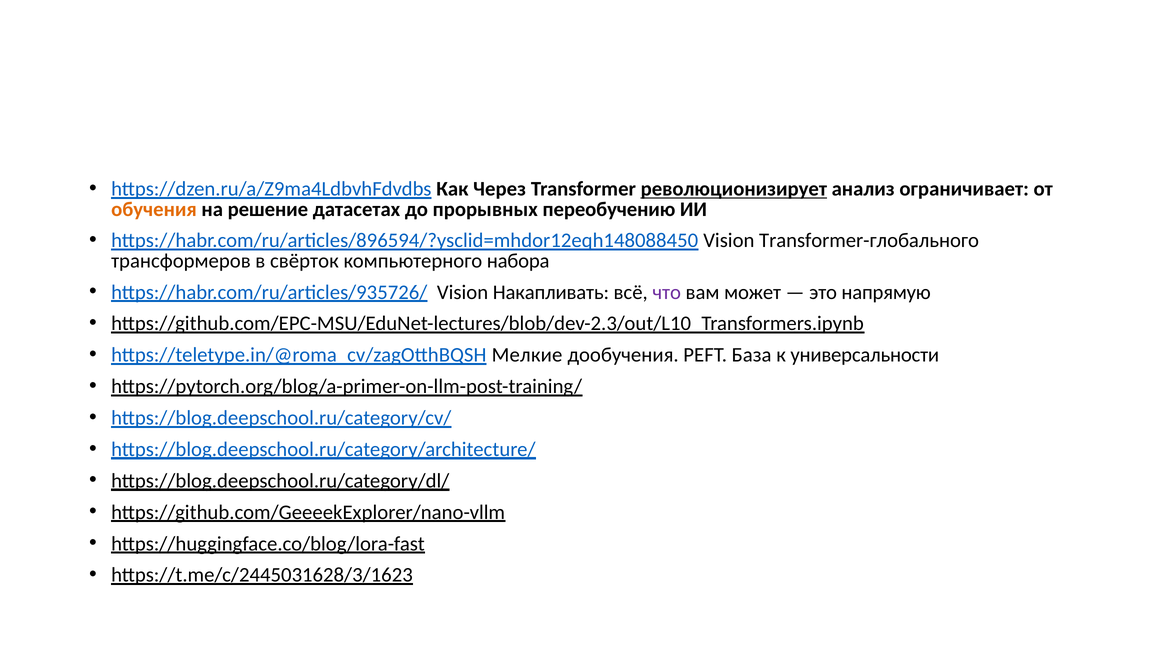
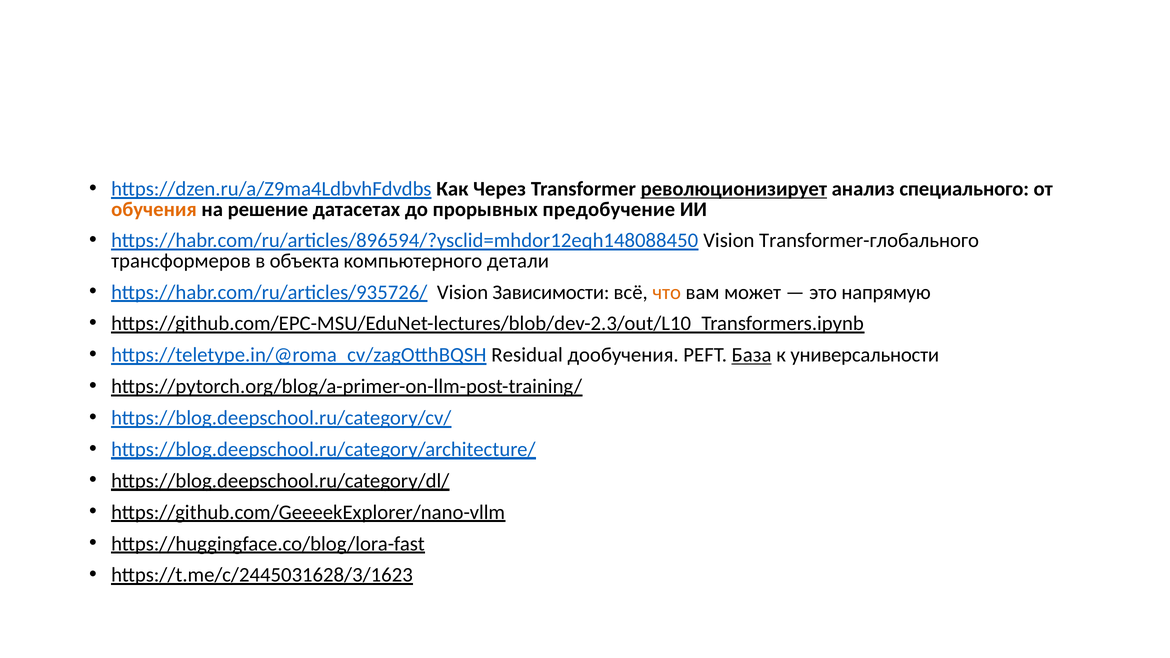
ограничивает: ограничивает -> специального (964, 189)
переобучению: переобучению -> предобучение (609, 209)
свёрток: свёрток -> объекта (305, 261)
набора: набора -> детали (518, 261)
Накапливать: Накапливать -> Зависимости (551, 292)
что colour: purple -> orange (667, 292)
Мелкие: Мелкие -> Residual (527, 355)
База underline: none -> present (752, 355)
